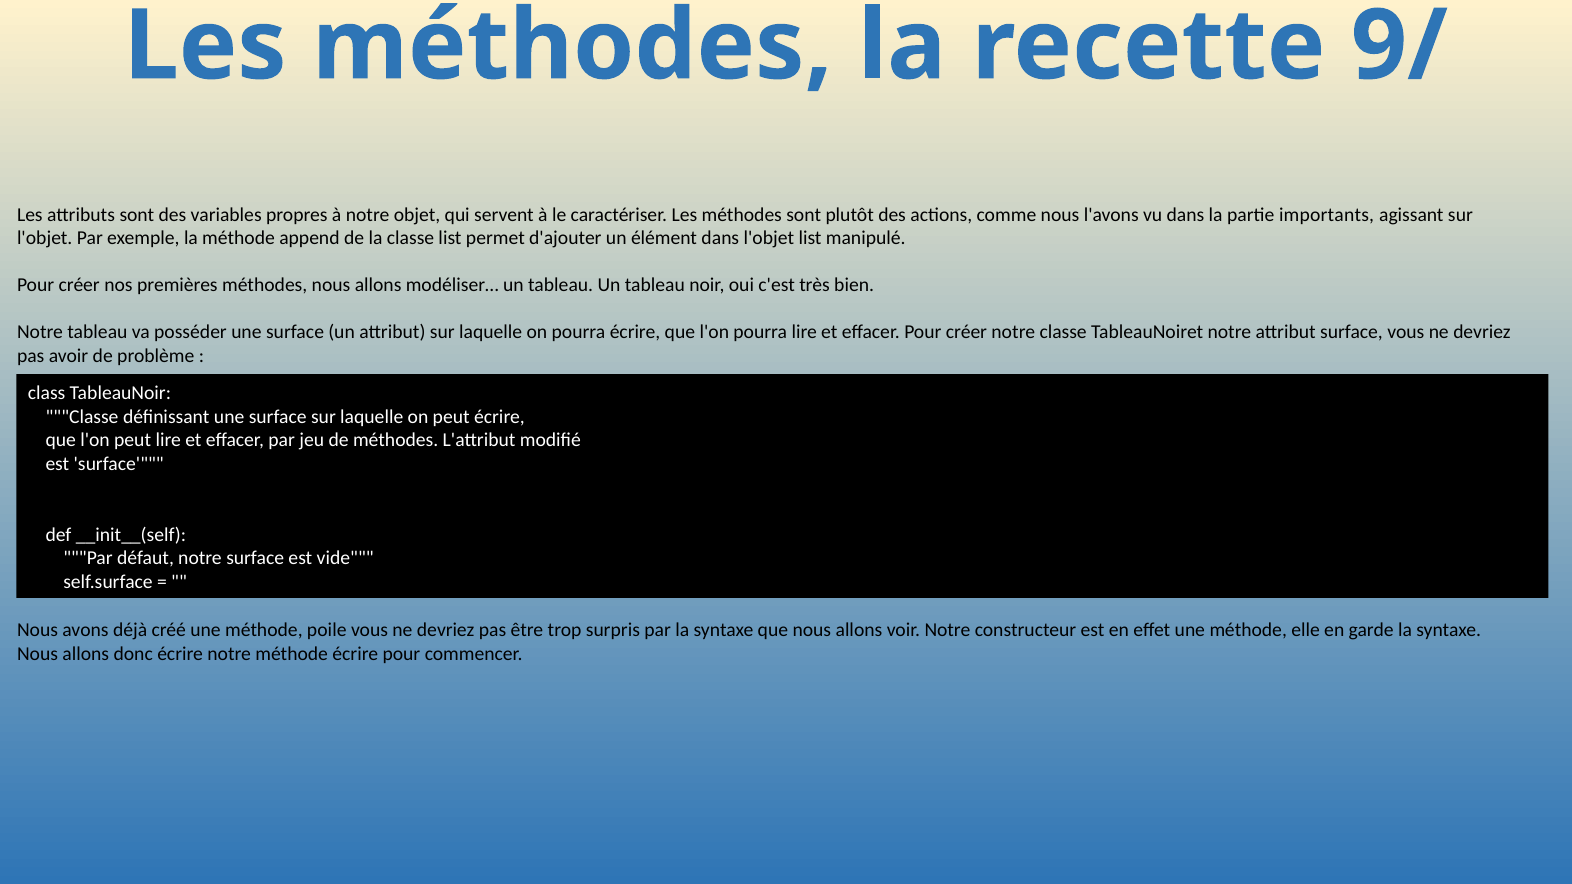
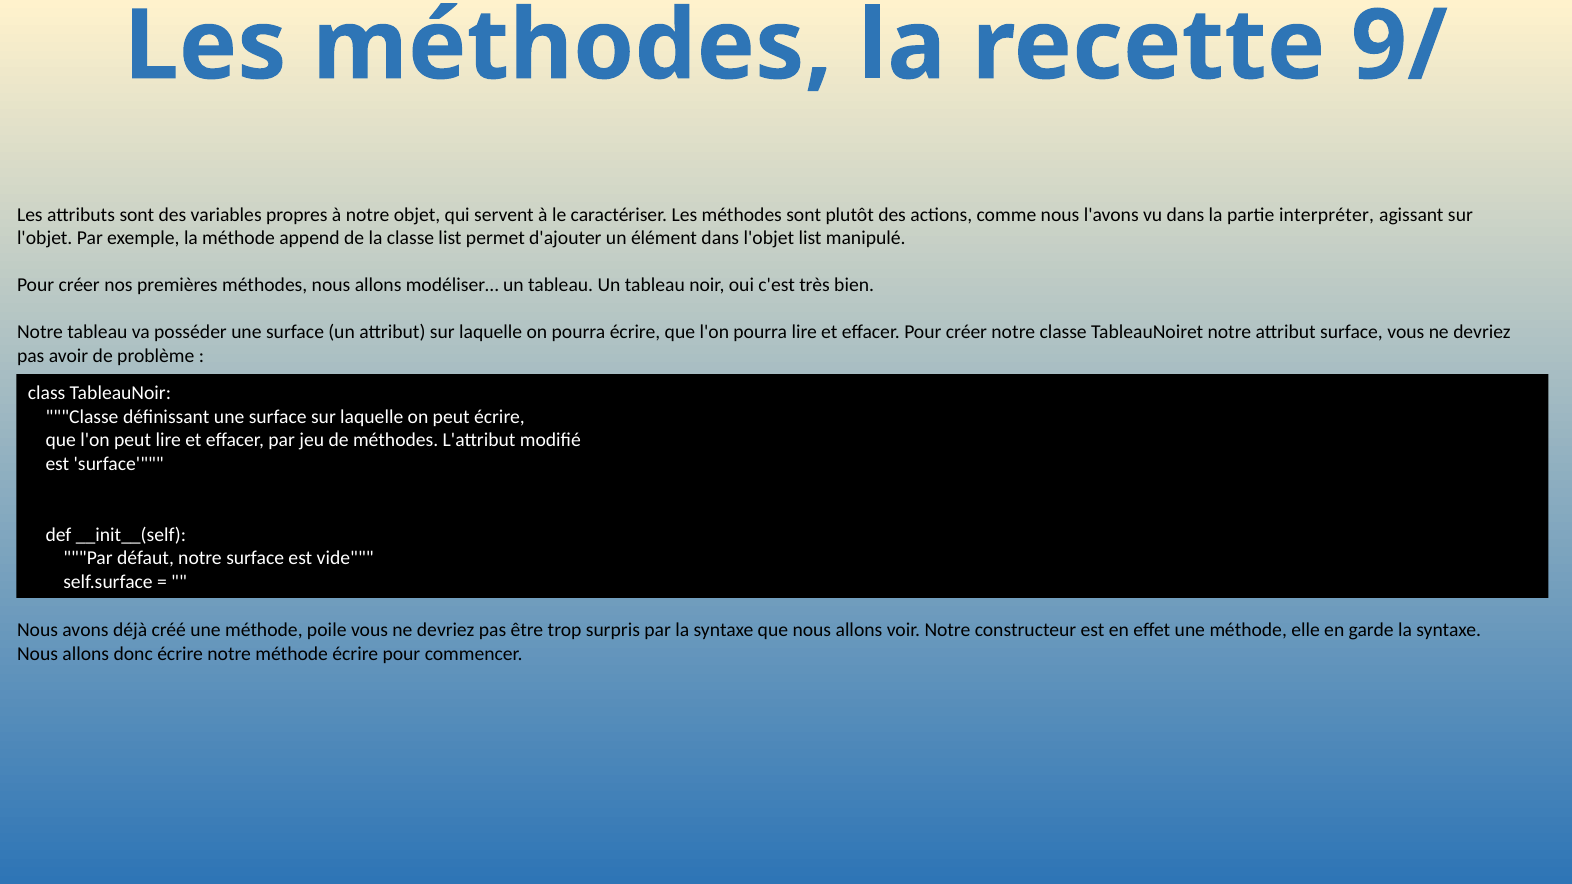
importants: importants -> interpréter (1327, 215)
